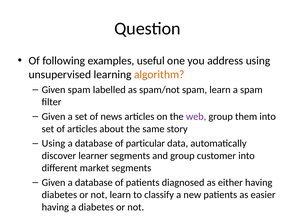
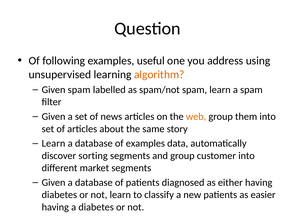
web colour: purple -> orange (196, 117)
Using: Using -> Learn (53, 144)
of particular: particular -> examples (145, 144)
learner: learner -> sorting (93, 156)
